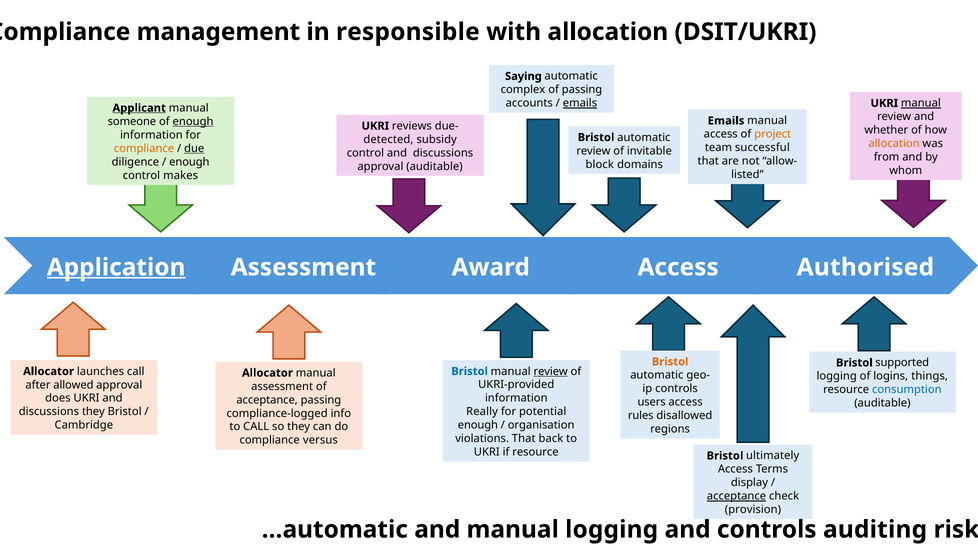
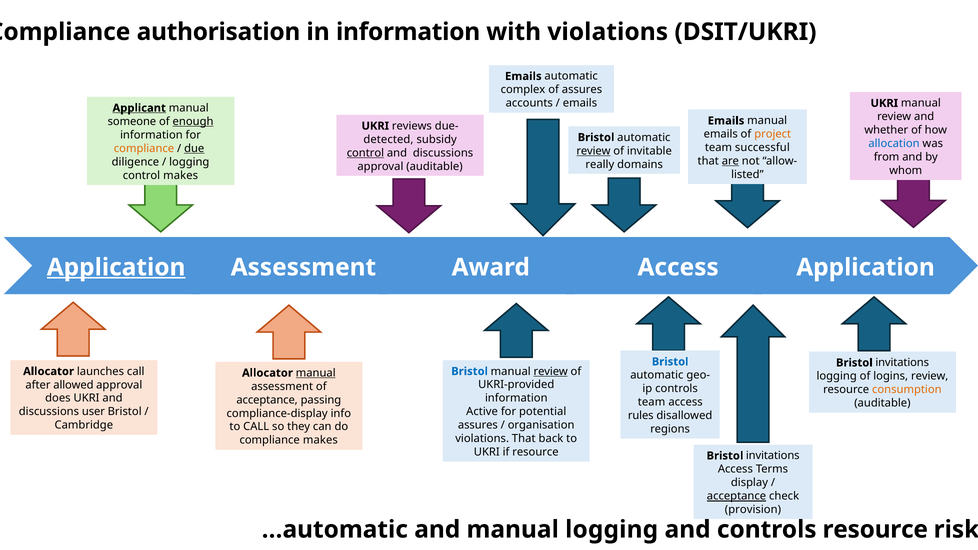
management: management -> authorisation (219, 32)
in responsible: responsible -> information (408, 32)
with allocation: allocation -> violations (608, 32)
Saying: Saying -> Emails (523, 76)
of passing: passing -> assures (582, 90)
emails underline: present -> none (580, 103)
manual underline: present -> none (921, 103)
access: access -> emails (721, 134)
allocation colour: orange -> blue (894, 144)
review underline: none -> present (593, 151)
control underline: none -> present (365, 153)
are underline: none -> present (730, 161)
enough: enough -> logging (189, 162)
block: block -> really (600, 164)
Access Authorised: Authorised -> Application (866, 267)
Bristol colour: orange -> blue (670, 362)
supported: supported -> invitations (902, 363)
manual underline: none -> present (316, 373)
logins things: things -> review (930, 376)
consumption colour: blue -> orange (907, 390)
users: users -> team (652, 402)
discussions they: they -> user (93, 412)
Really: Really -> Active (482, 412)
compliance-logged: compliance-logged -> compliance-display (277, 413)
enough: enough -> assures (478, 425)
compliance versus: versus -> makes (320, 440)
ultimately: ultimately -> invitations (773, 456)
controls auditing: auditing -> resource (875, 530)
